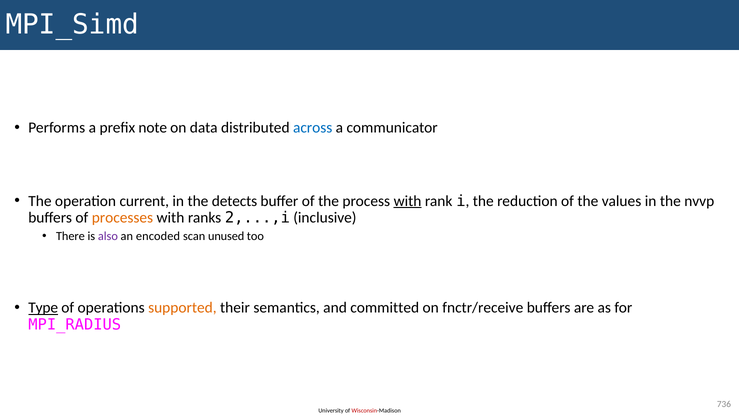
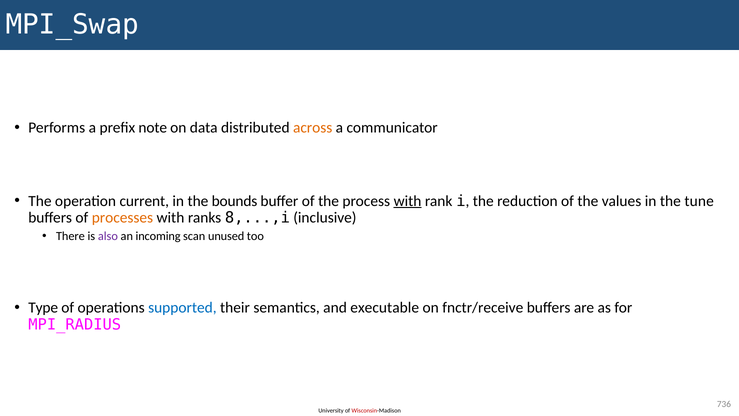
MPI_Simd: MPI_Simd -> MPI_Swap (72, 25)
across colour: blue -> orange (313, 128)
detects: detects -> bounds (235, 201)
nvvp: nvvp -> tune (699, 201)
2,...,i: 2,...,i -> 8,...,i (257, 217)
encoded: encoded -> incoming (158, 236)
Type underline: present -> none (43, 308)
supported colour: orange -> blue (182, 308)
committed: committed -> executable (385, 308)
